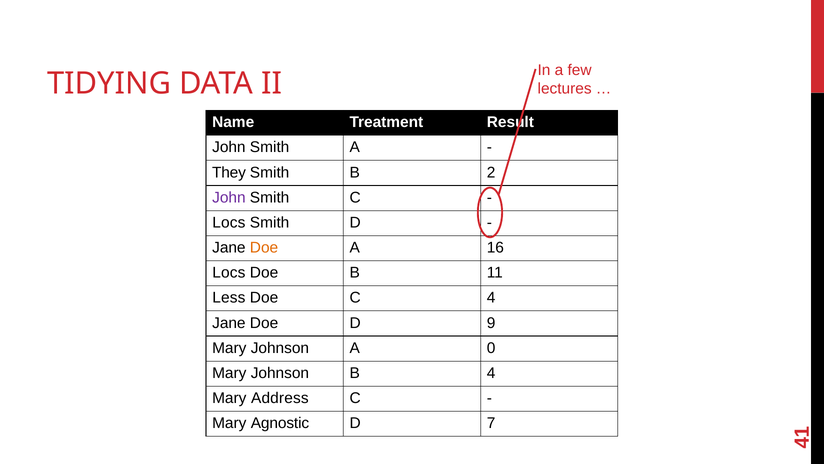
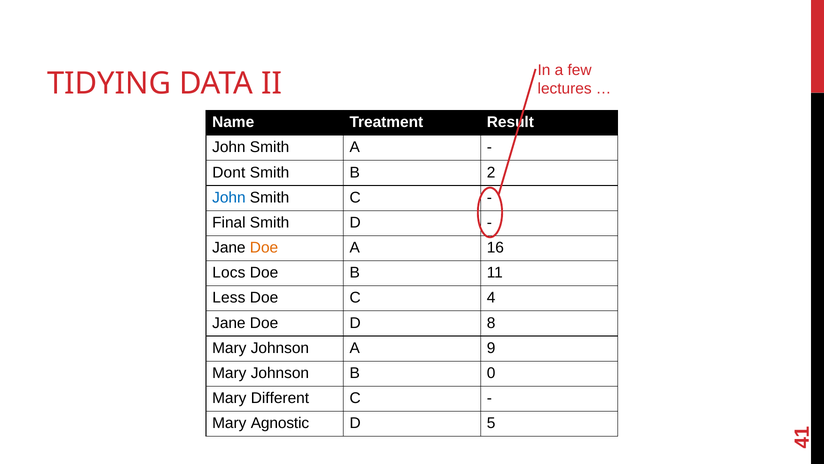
They: They -> Dont (229, 172)
John colour: purple -> blue (229, 197)
Locs: Locs -> Final (229, 222)
9: 9 -> 8 (491, 323)
0: 0 -> 9 (491, 348)
B 4: 4 -> 0 (491, 373)
Address: Address -> Different (280, 398)
7: 7 -> 5 (491, 423)
